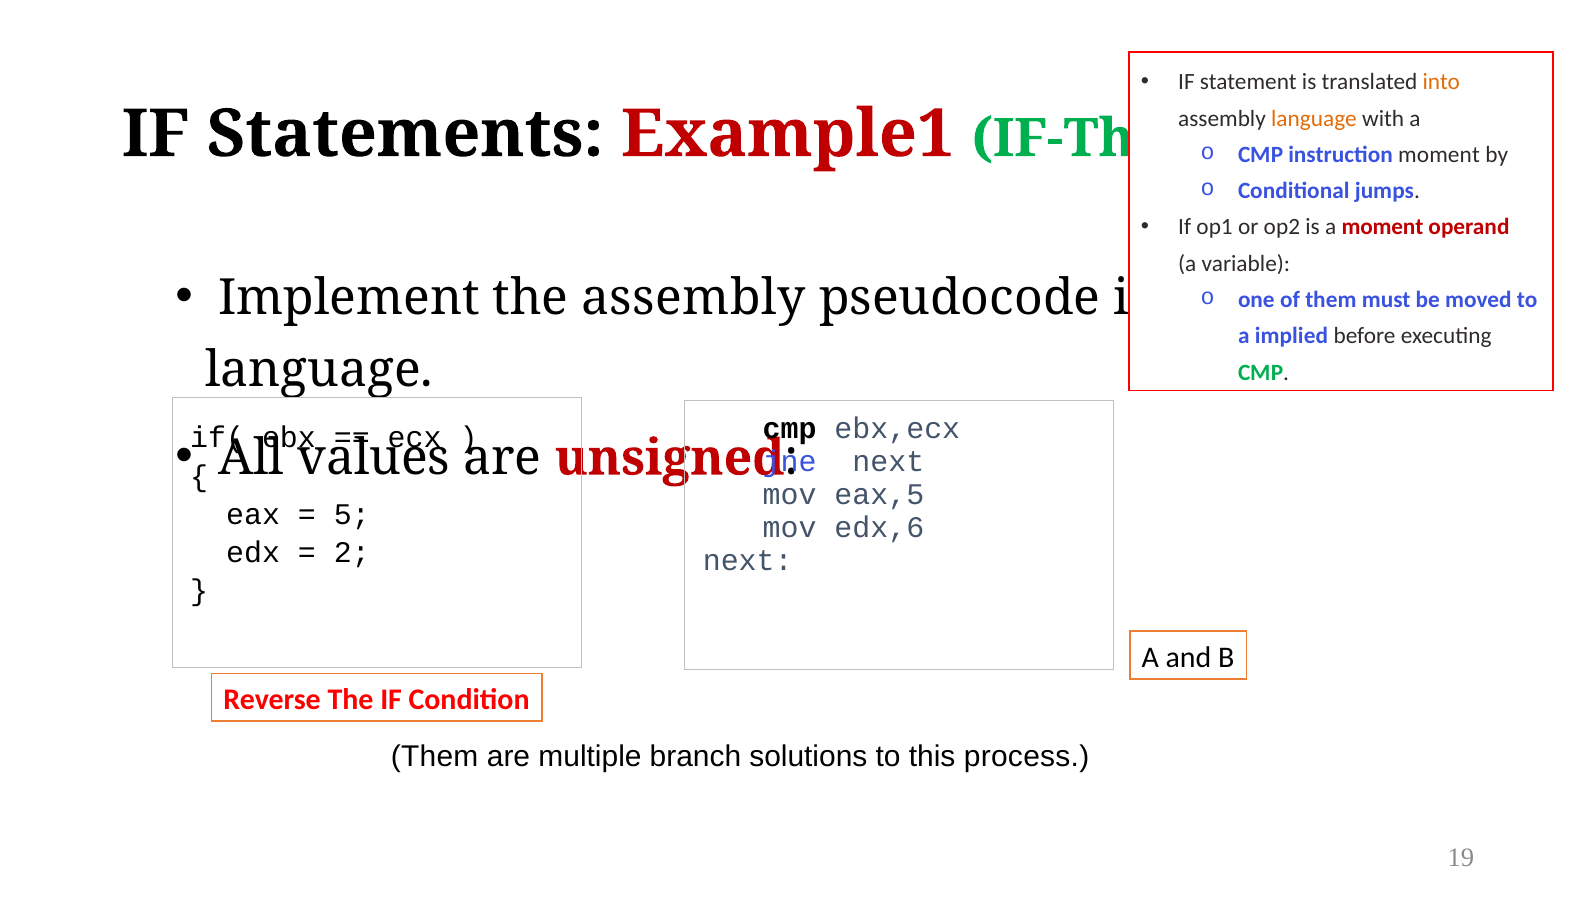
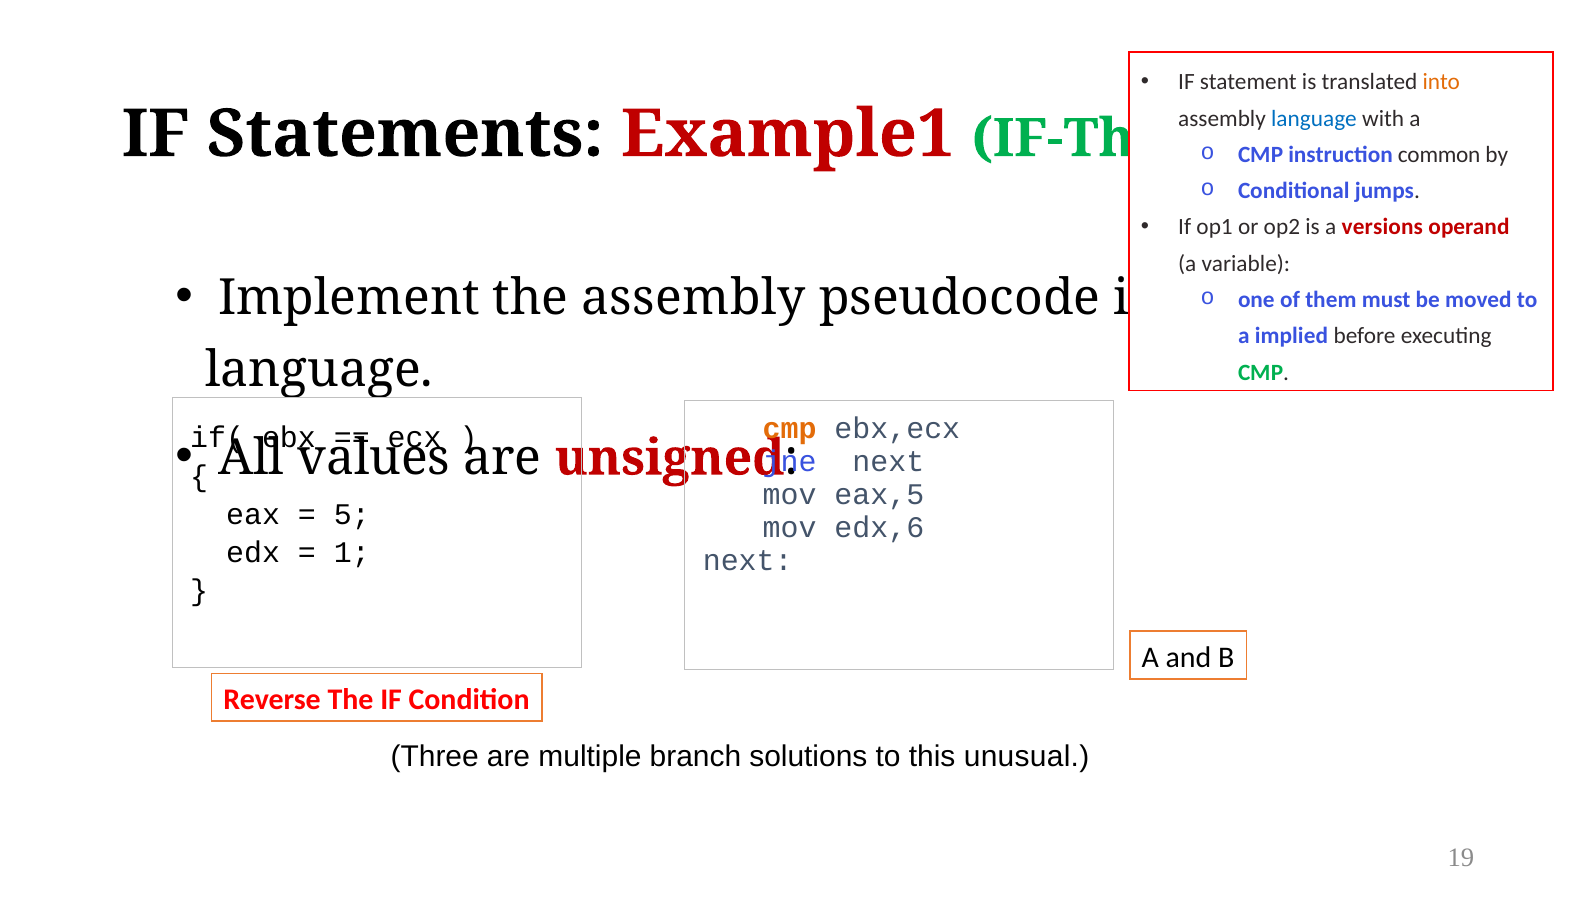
language colour: orange -> blue (1314, 118)
instruction moment: moment -> common (1439, 155)
a moment: moment -> versions (1382, 227)
cmp colour: black -> orange (790, 429)
2: 2 -> 1 (352, 553)
Them: Them -> Three (435, 757)
process: process -> unusual (1027, 757)
